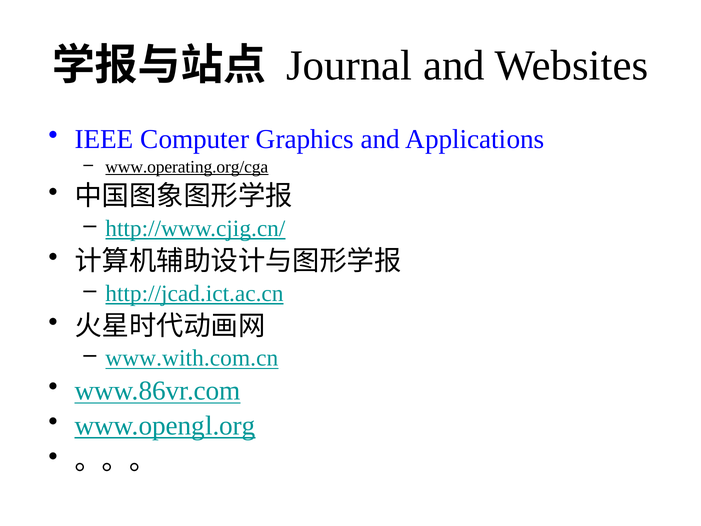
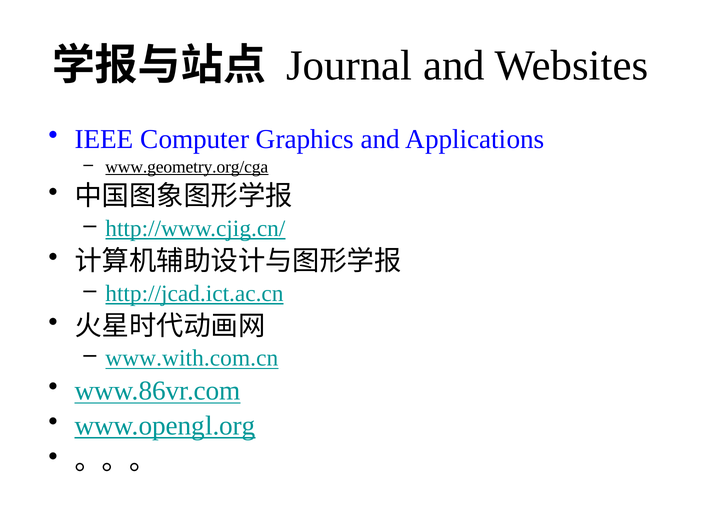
www.operating.org/cga: www.operating.org/cga -> www.geometry.org/cga (187, 167)
